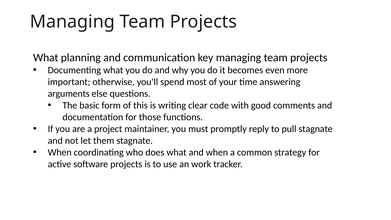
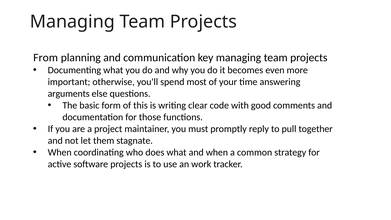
What: What -> From (46, 58)
pull stagnate: stagnate -> together (316, 129)
